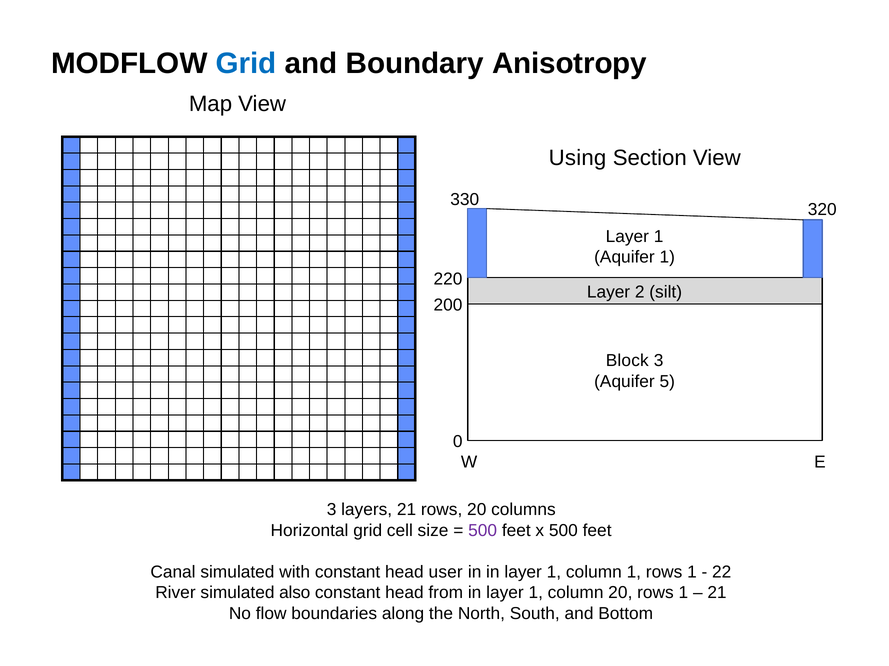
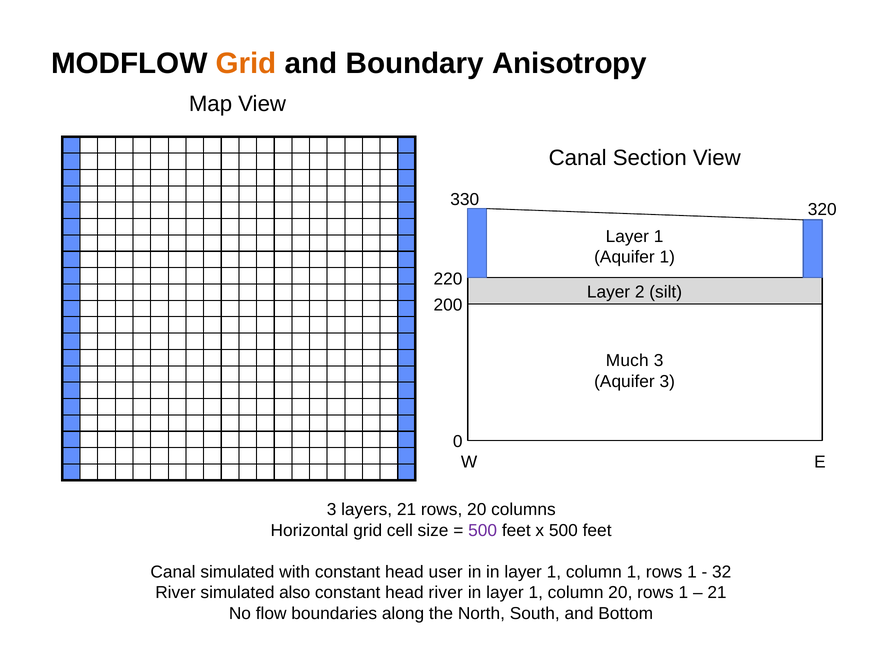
Grid colour: blue -> orange (246, 63)
Using: Using -> Canal (578, 158)
Block: Block -> Much (627, 361)
Aquifer 5: 5 -> 3 (667, 382)
22: 22 -> 32 (722, 573)
head from: from -> river (446, 593)
